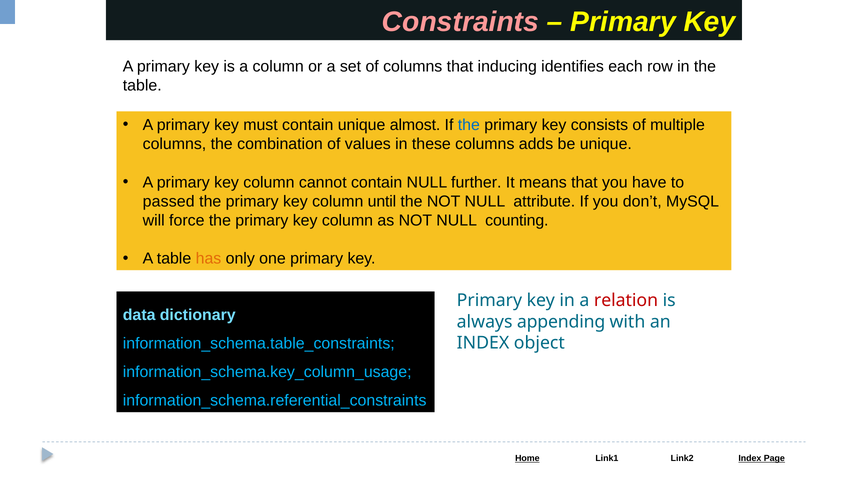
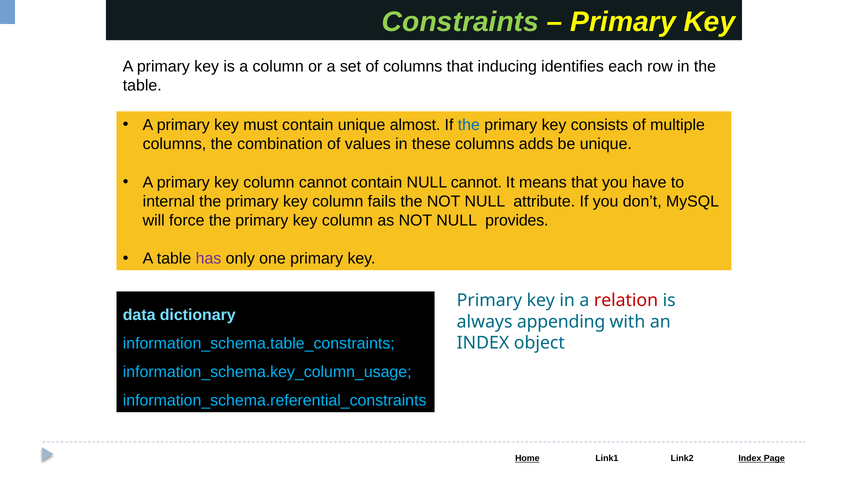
Constraints colour: pink -> light green (460, 22)
NULL further: further -> cannot (476, 182)
passed: passed -> internal (169, 201)
until: until -> fails (382, 201)
counting: counting -> provides (517, 220)
has colour: orange -> purple (208, 259)
